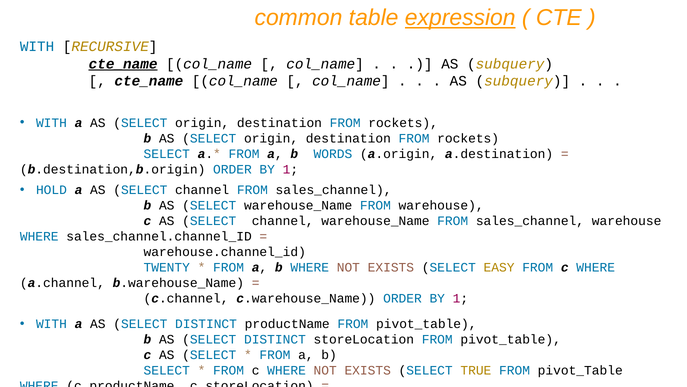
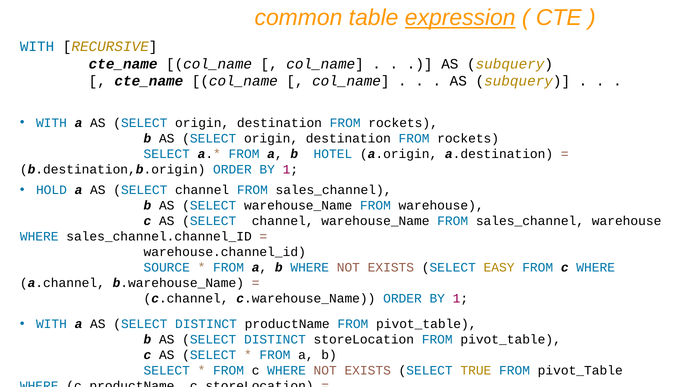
cte_name underline: present -> none (123, 64)
WORDS: WORDS -> HOTEL (333, 154)
TWENTY: TWENTY -> SOURCE (167, 267)
